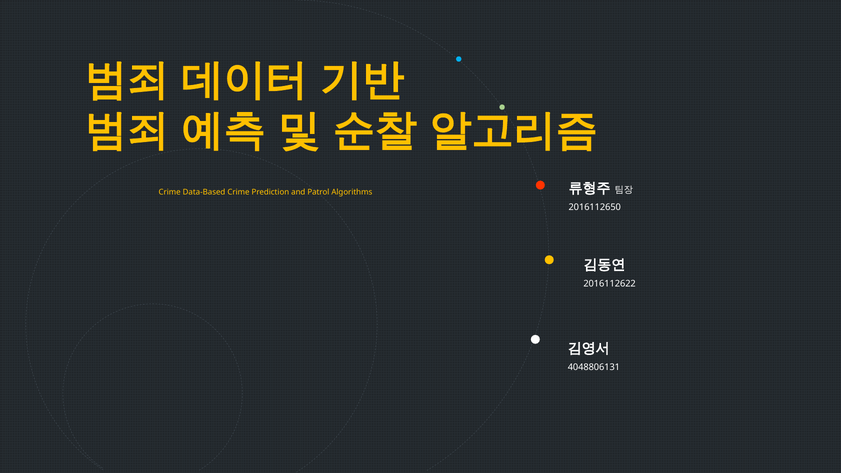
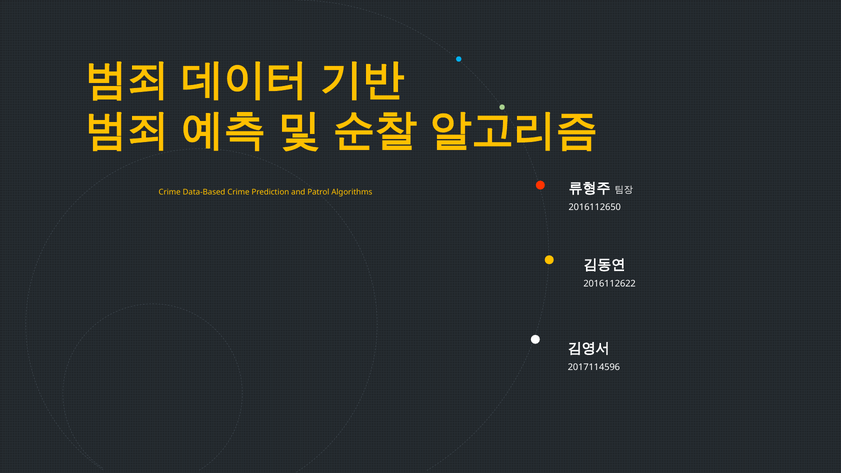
4048806131: 4048806131 -> 2017114596 (594, 367)
